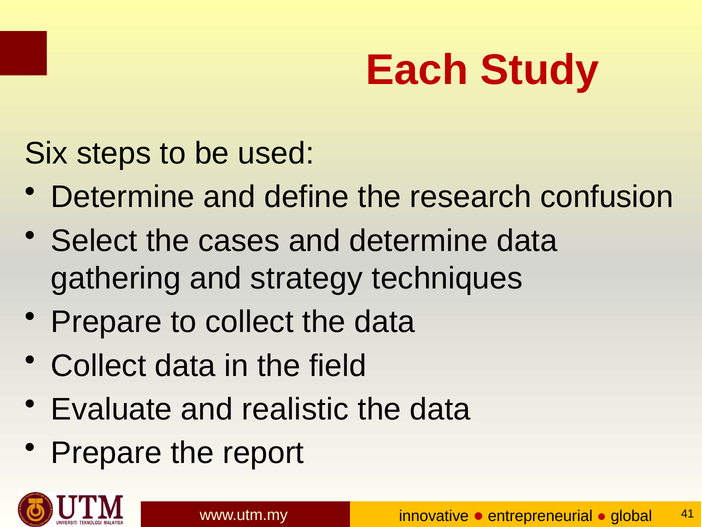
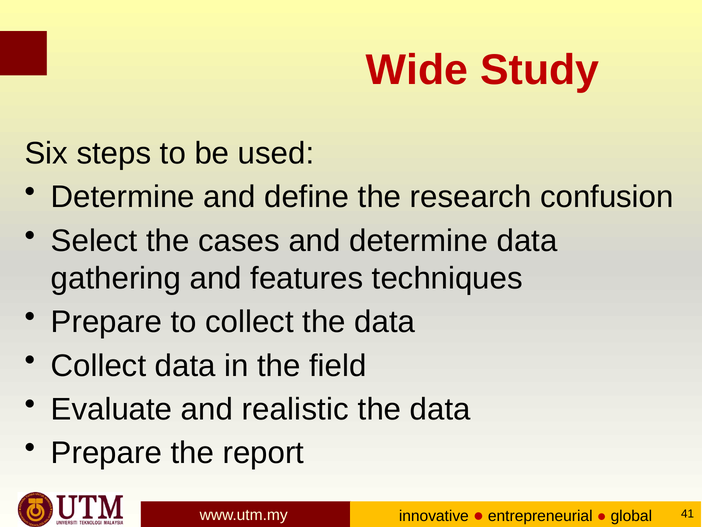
Each: Each -> Wide (417, 70)
strategy: strategy -> features (307, 278)
